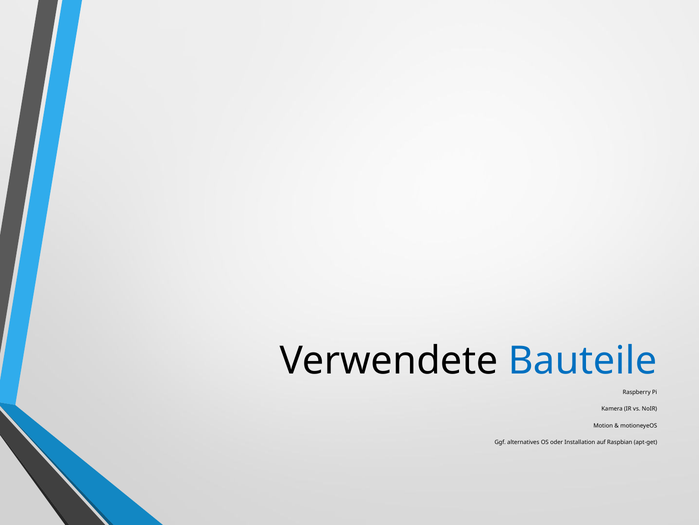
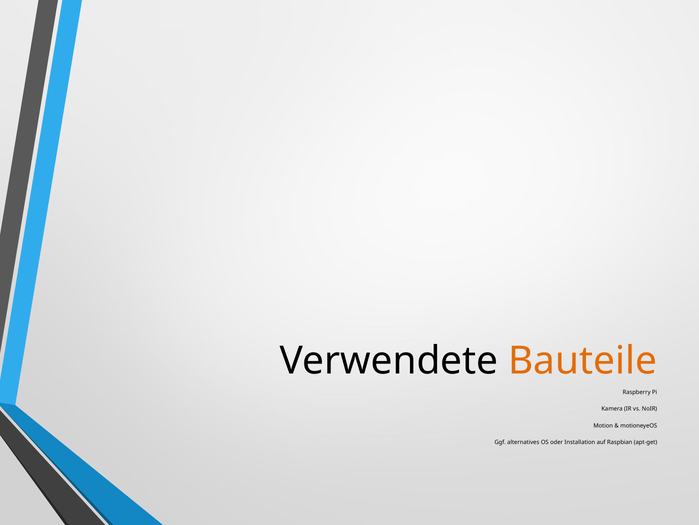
Bauteile colour: blue -> orange (583, 360)
